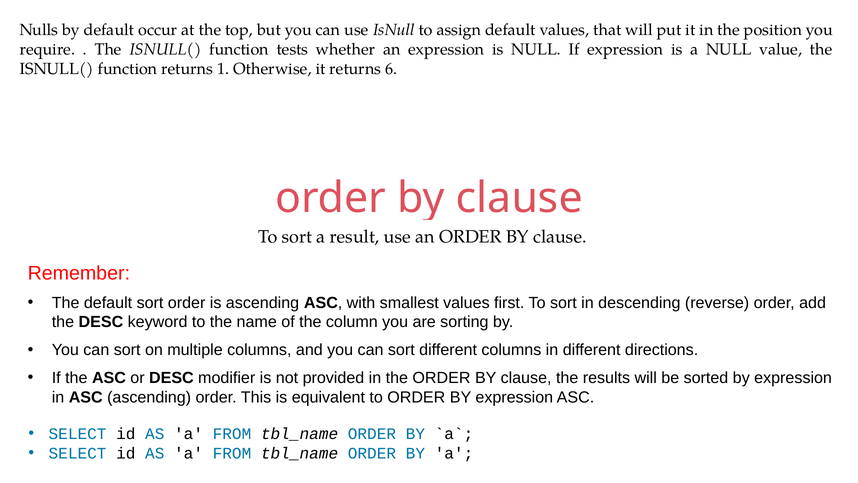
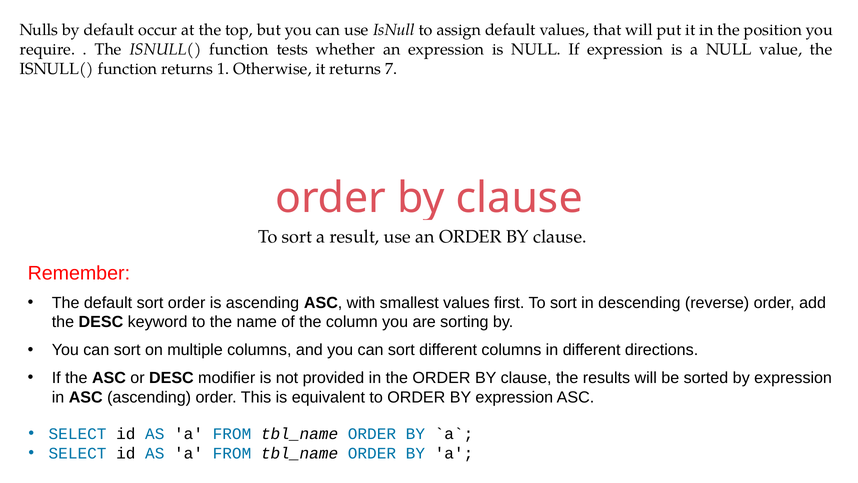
6: 6 -> 7 (391, 69)
